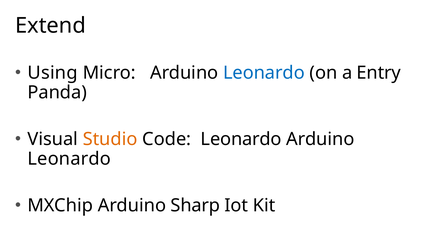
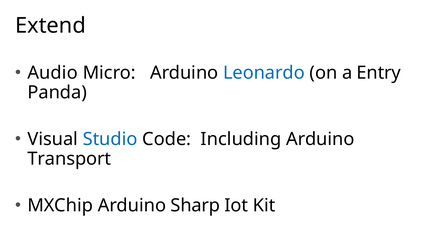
Using: Using -> Audio (53, 73)
Studio colour: orange -> blue (110, 139)
Code Leonardo: Leonardo -> Including (241, 139)
Leonardo: Leonardo -> Transport (69, 159)
